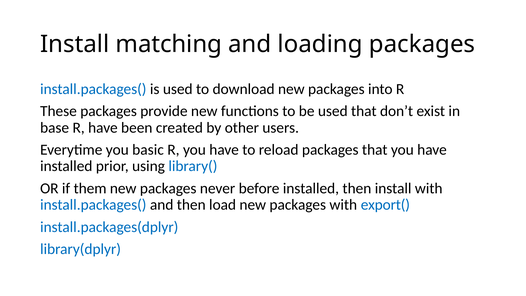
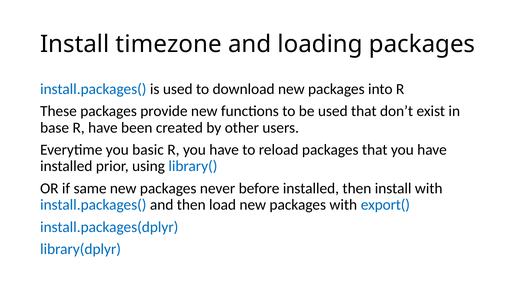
matching: matching -> timezone (169, 44)
them: them -> same (90, 188)
